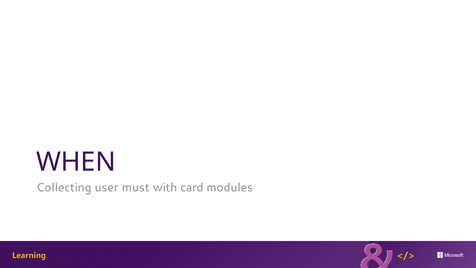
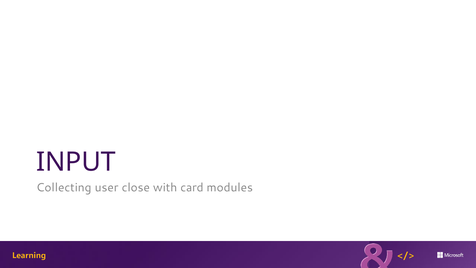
WHEN: WHEN -> INPUT (76, 162)
must: must -> close (136, 187)
